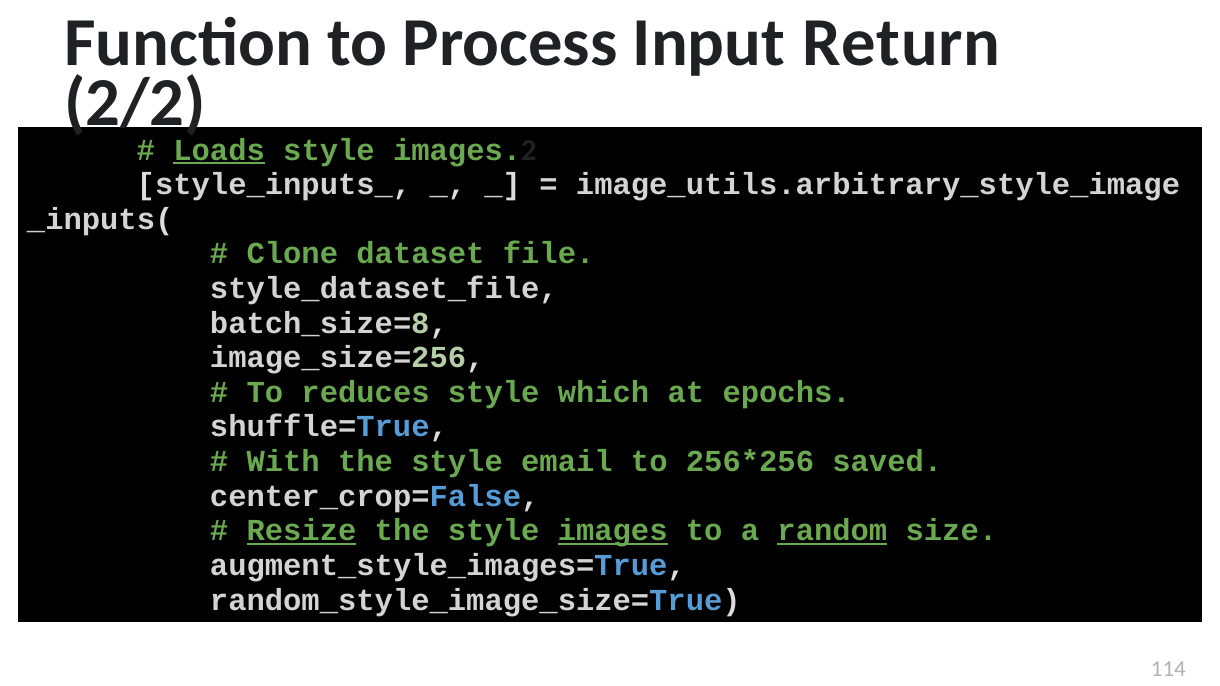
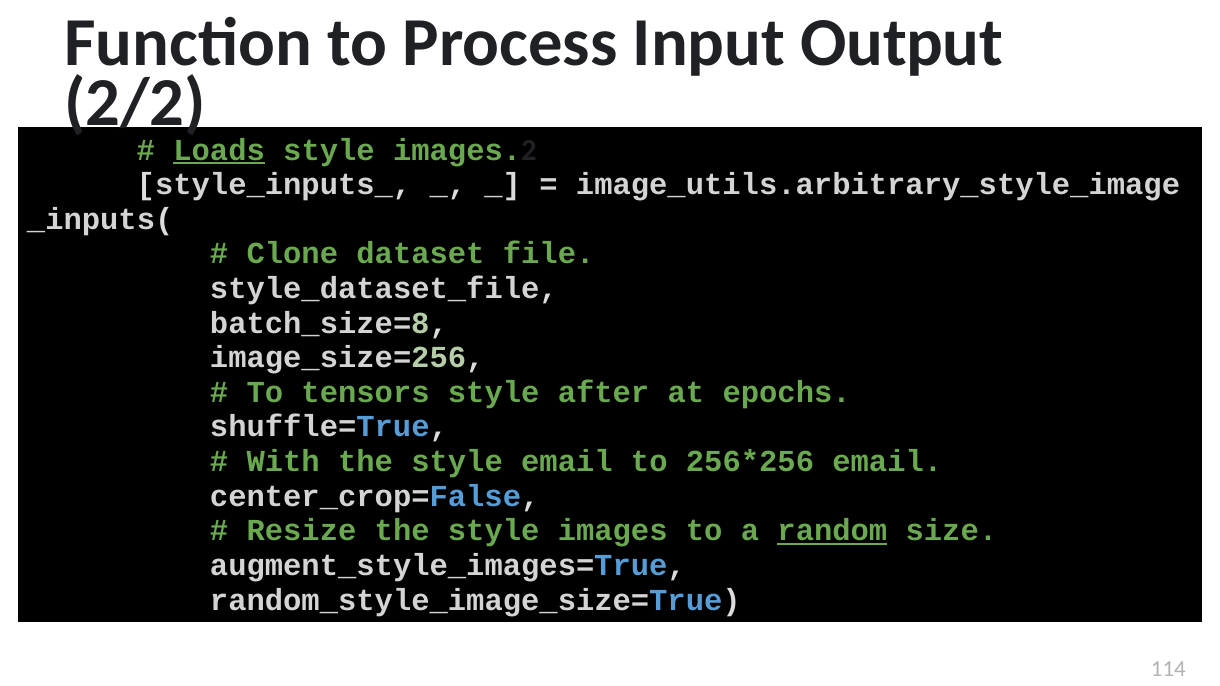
Return: Return -> Output (902, 43)
reduces: reduces -> tensors (366, 392)
which: which -> after (604, 392)
saved: saved -> email (887, 462)
Resize underline: present -> none (301, 531)
images underline: present -> none (613, 531)
